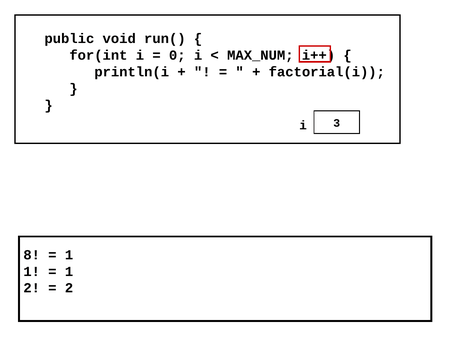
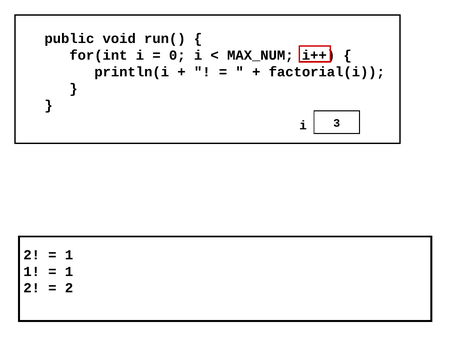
8: 8 -> 2 (32, 255)
